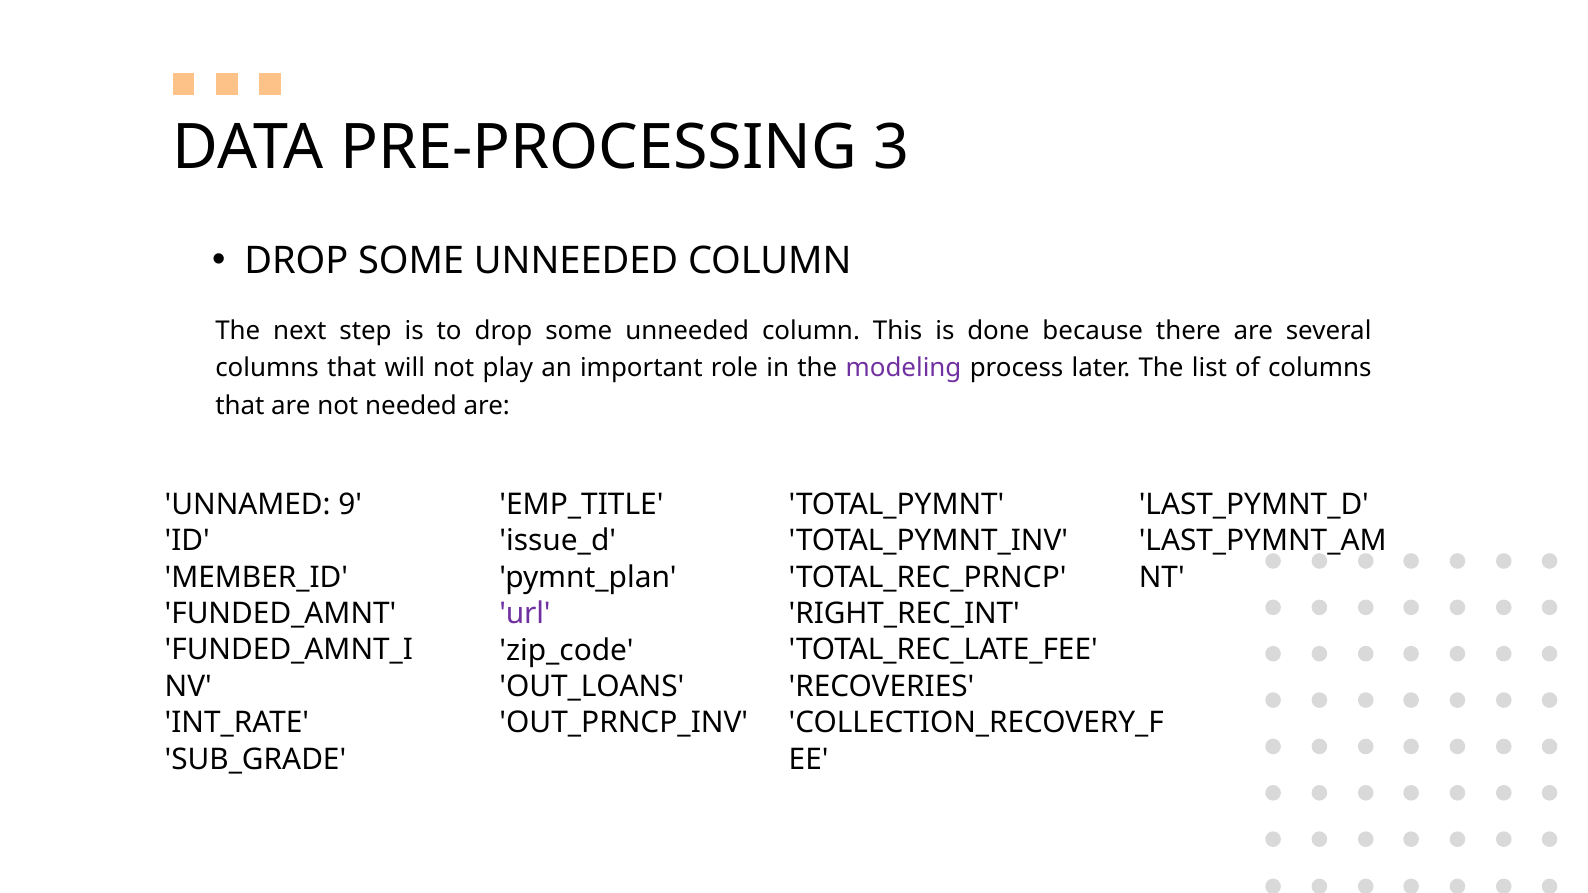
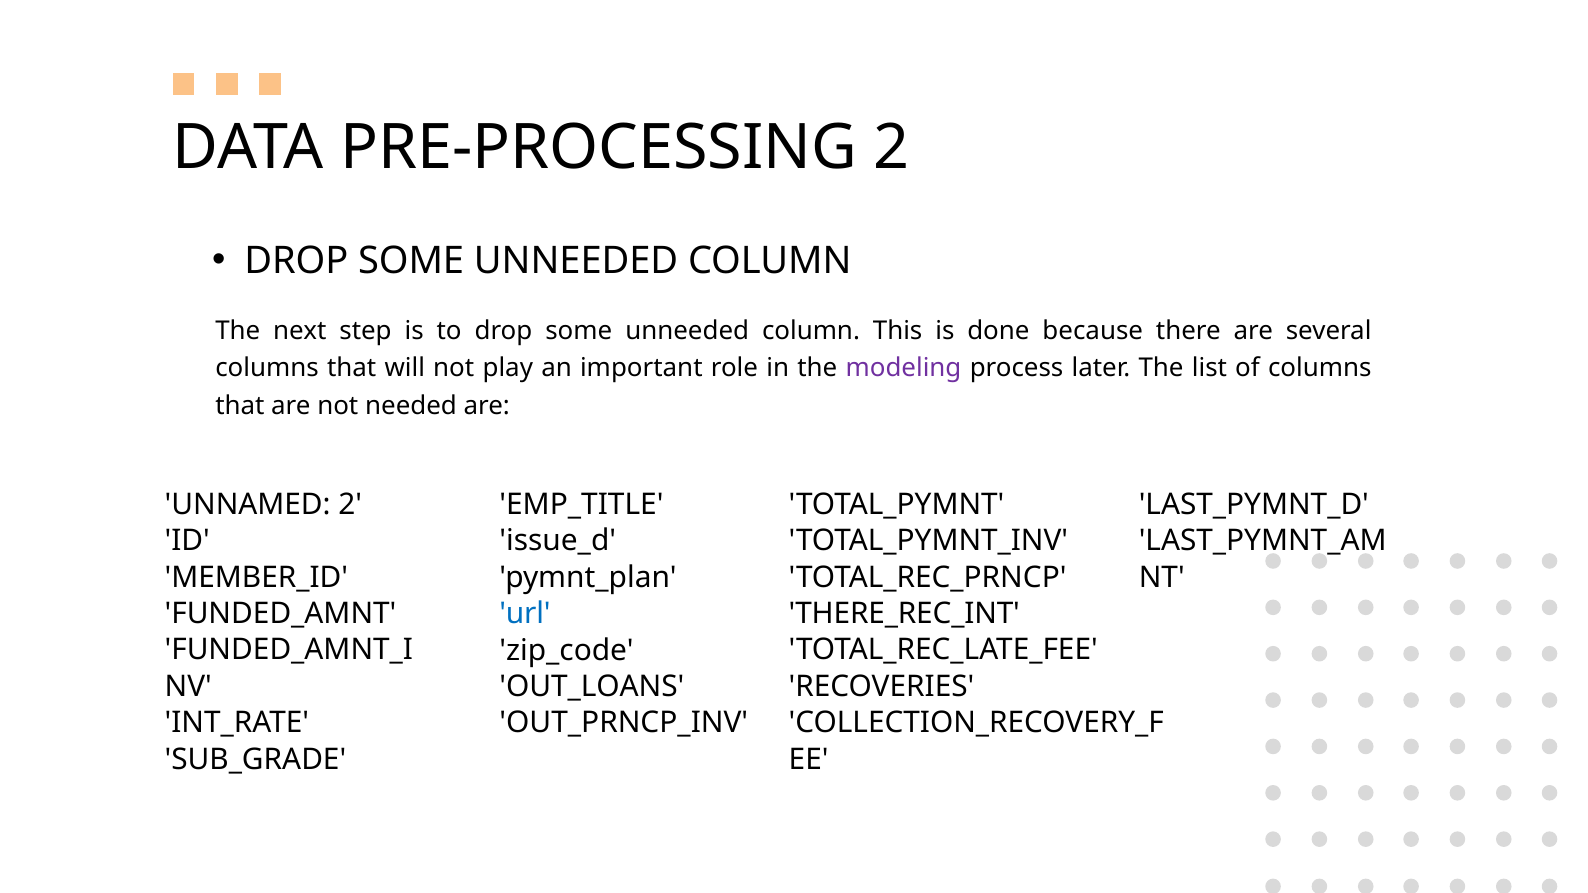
PRE-PROCESSING 3: 3 -> 2 (892, 148)
UNNAMED 9: 9 -> 2 (350, 505)
RIGHT_REC_INT: RIGHT_REC_INT -> THERE_REC_INT (904, 614)
url colour: purple -> blue (525, 614)
